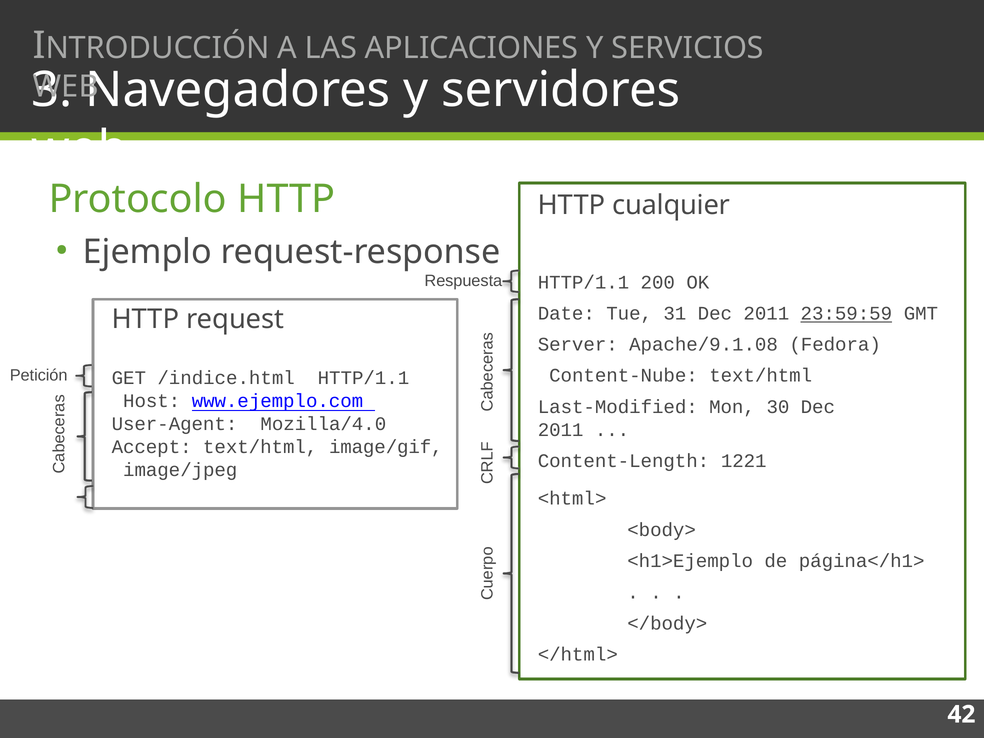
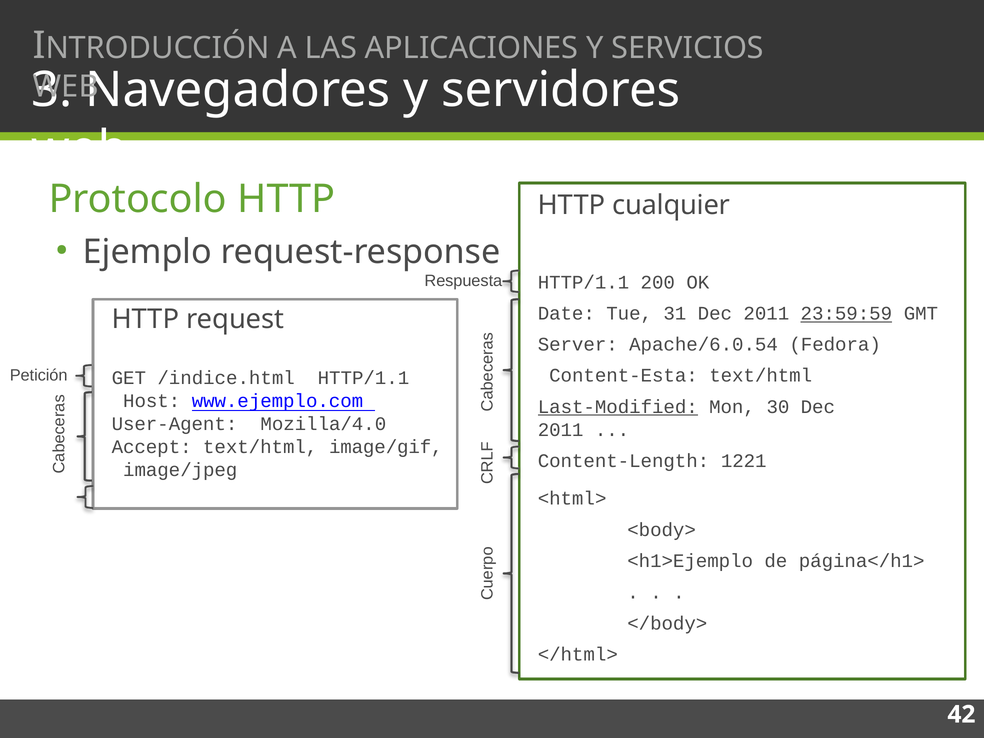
Apache/9.1.08: Apache/9.1.08 -> Apache/6.0.54 (704, 345)
Content-Nube: Content-Nube -> Content-Esta (623, 376)
Last-Modified underline: none -> present (618, 407)
